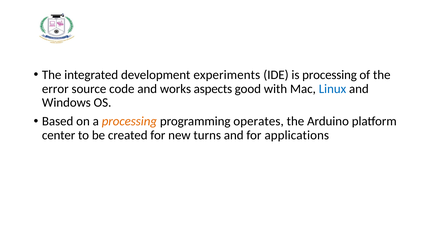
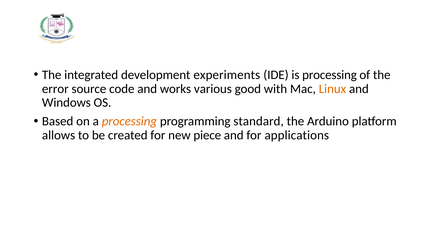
aspects: aspects -> various (213, 89)
Linux colour: blue -> orange (332, 89)
operates: operates -> standard (259, 121)
center: center -> allows (59, 135)
turns: turns -> piece (207, 135)
